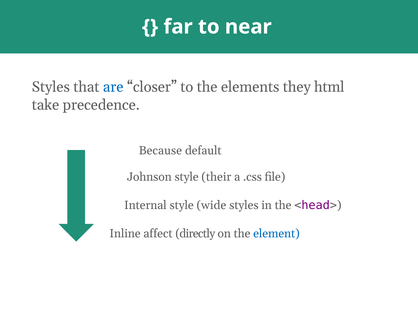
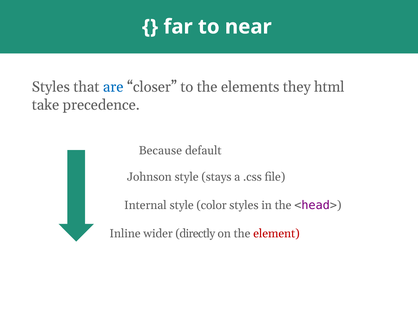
their: their -> stays (216, 176)
wide: wide -> color (212, 205)
affect: affect -> wider (158, 233)
element colour: blue -> red (276, 233)
